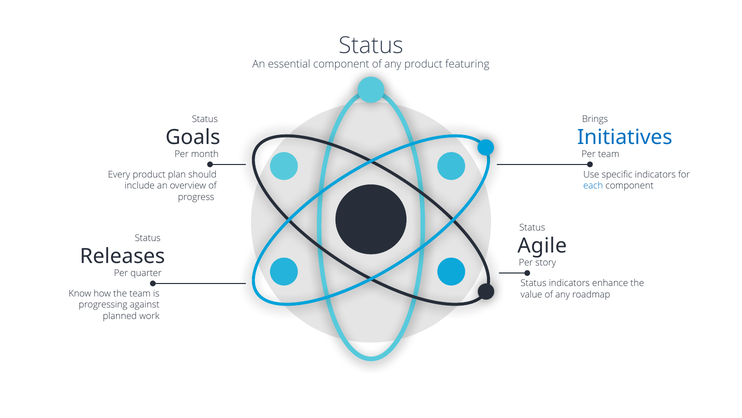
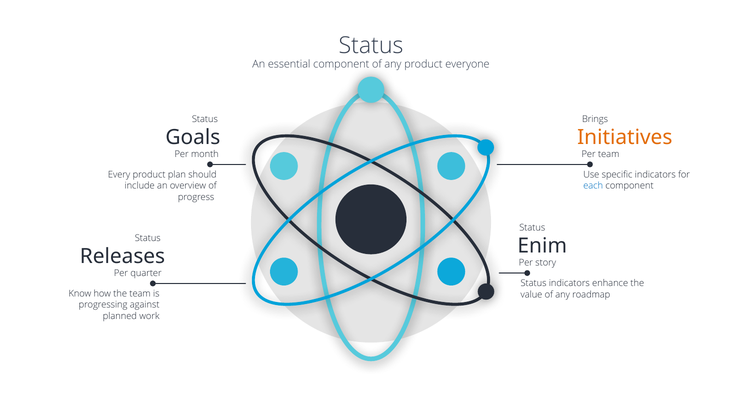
featuring: featuring -> everyone (467, 64)
Initiatives colour: blue -> orange (625, 137)
Agile: Agile -> Enim (542, 246)
